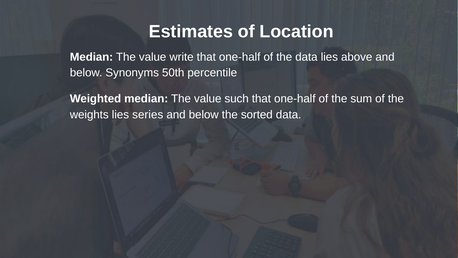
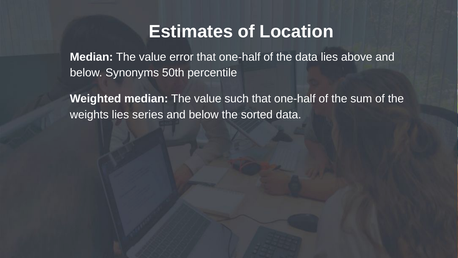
write: write -> error (182, 57)
